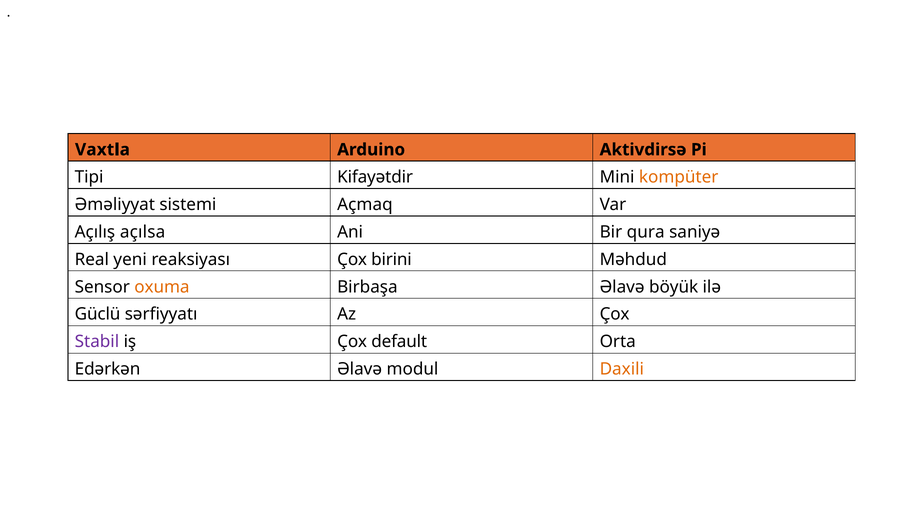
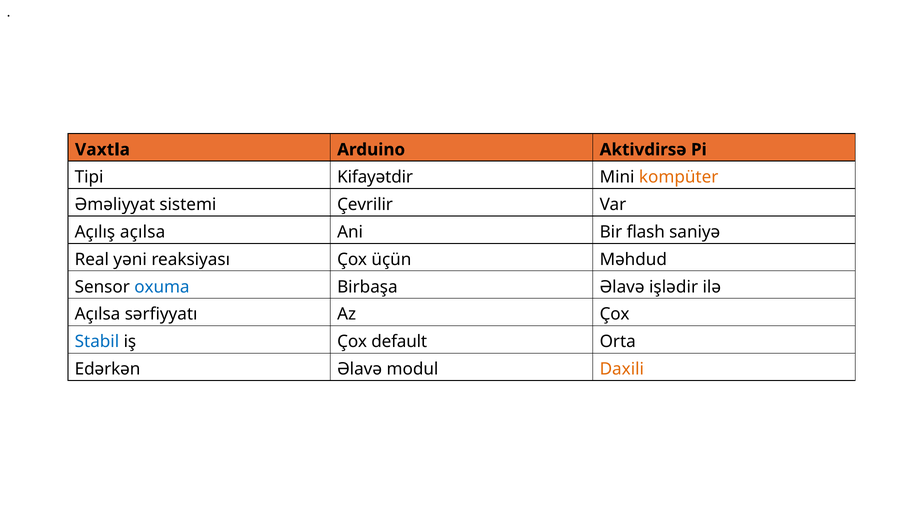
Açmaq: Açmaq -> Çevrilir (365, 204)
qura: qura -> flash (646, 232)
yeni: yeni -> yəni (130, 259)
birini: birini -> üçün (391, 259)
oxuma colour: orange -> blue (162, 287)
böyük: böyük -> işlədir (674, 287)
Güclü: Güclü -> Açılsa (98, 314)
Stabil colour: purple -> blue (97, 341)
